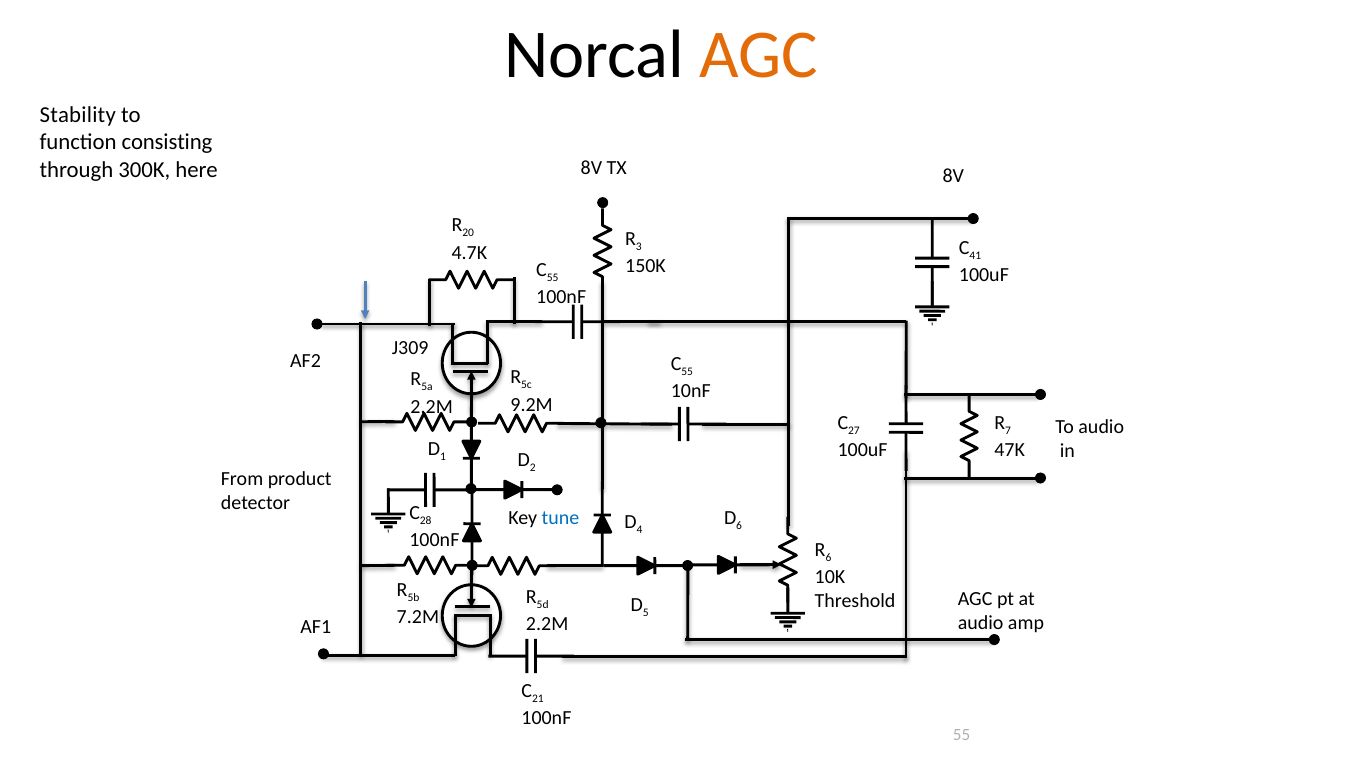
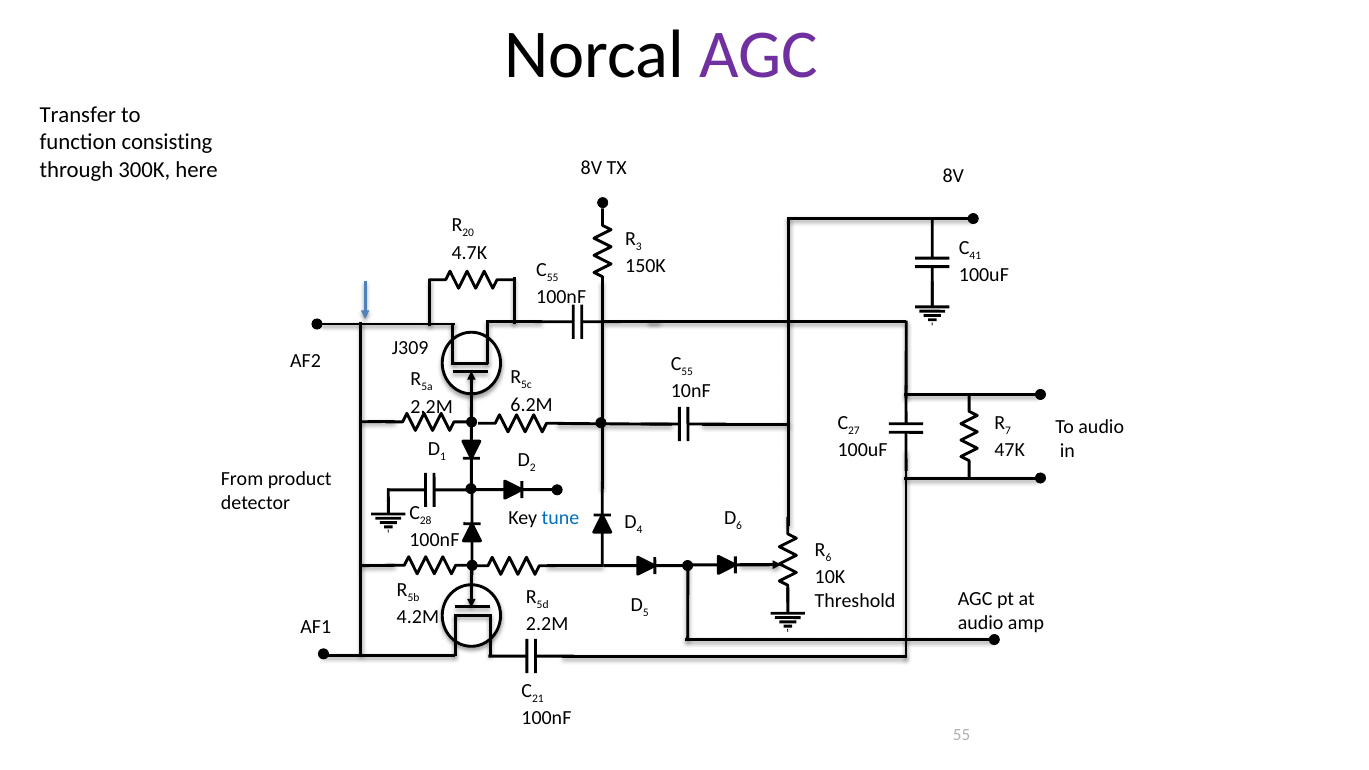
AGC colour: orange -> purple (759, 55)
Stability: Stability -> Transfer (78, 115)
9.2M: 9.2M -> 6.2M (532, 405)
7.2M: 7.2M -> 4.2M (418, 617)
